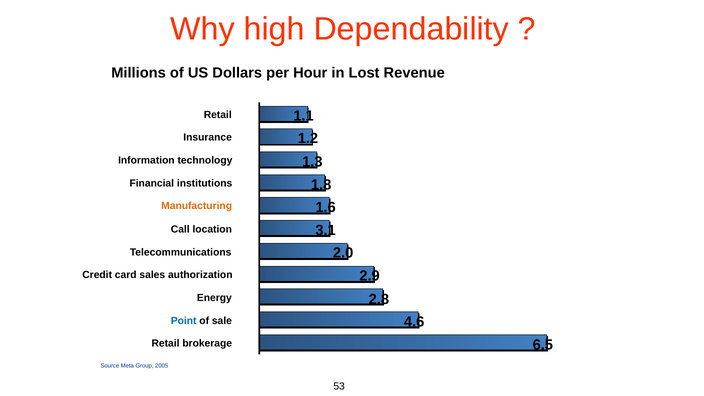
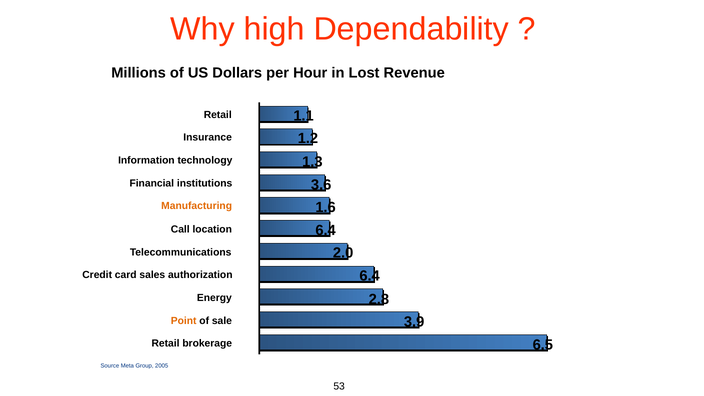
1.8: 1.8 -> 3.6 (321, 185)
3.1: 3.1 -> 6.4 (326, 230)
2.9: 2.9 -> 6.4 (370, 276)
4.6: 4.6 -> 3.9 (414, 322)
Point colour: blue -> orange (184, 321)
